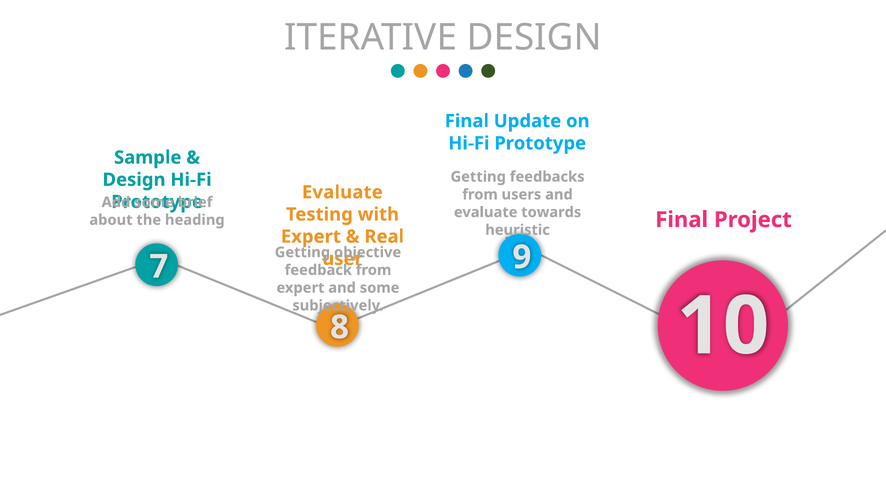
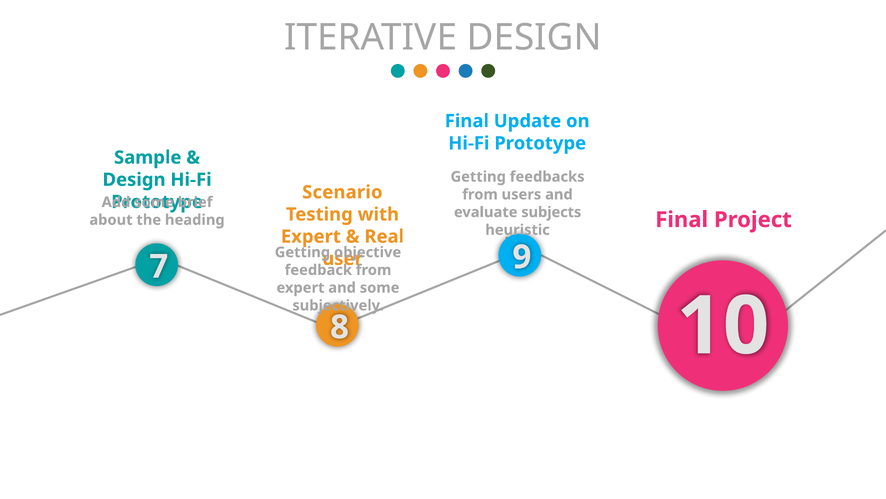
Evaluate: Evaluate -> Scenario (342, 192)
towards: towards -> subjects (551, 212)
